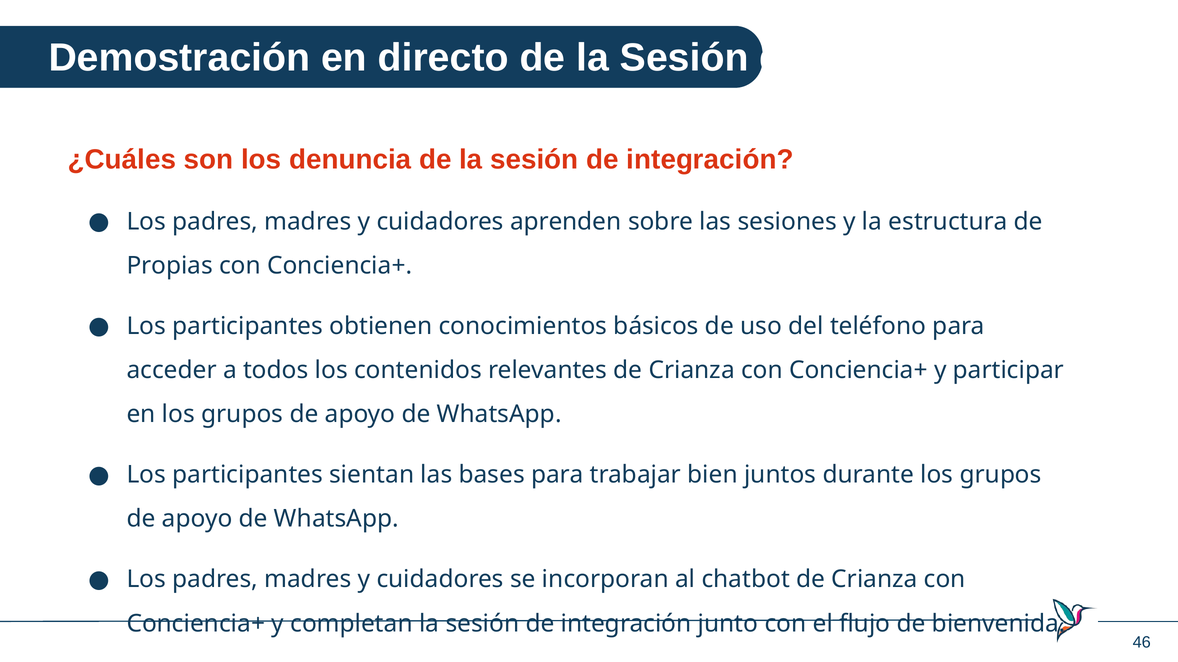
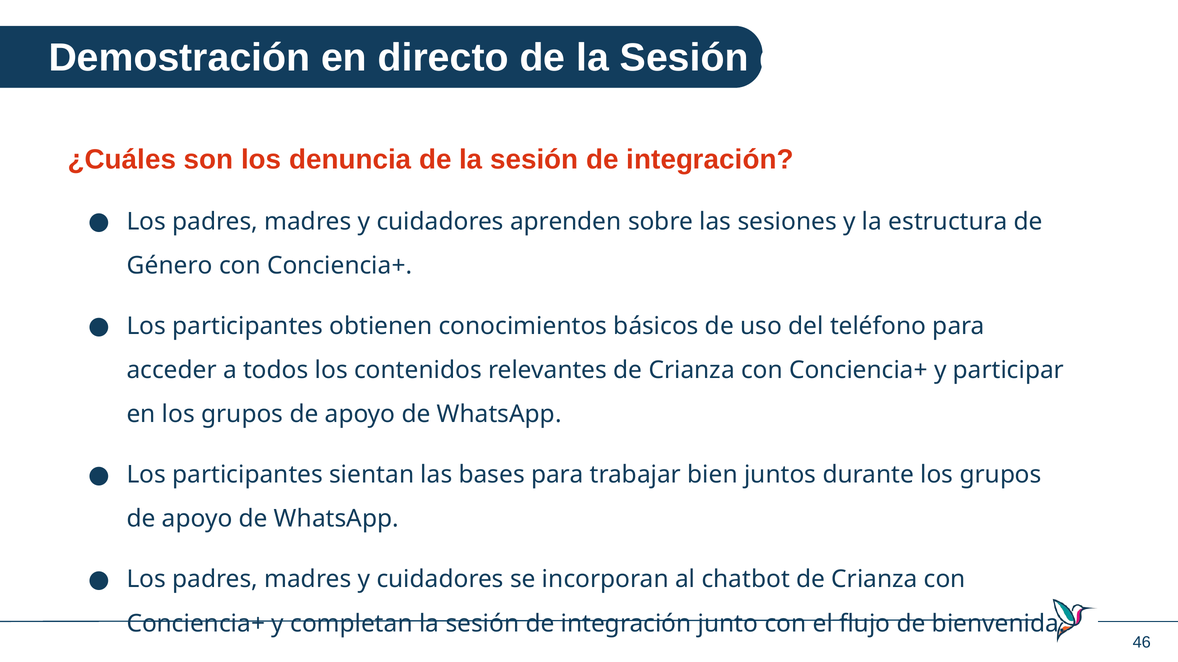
Propias: Propias -> Género (170, 266)
